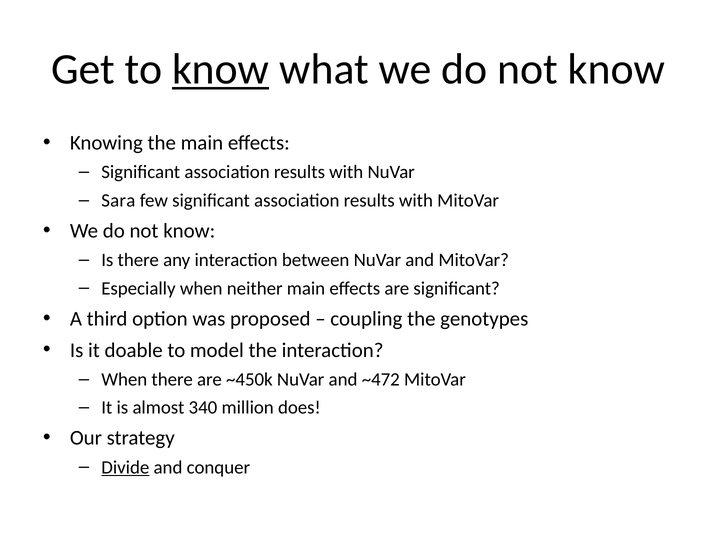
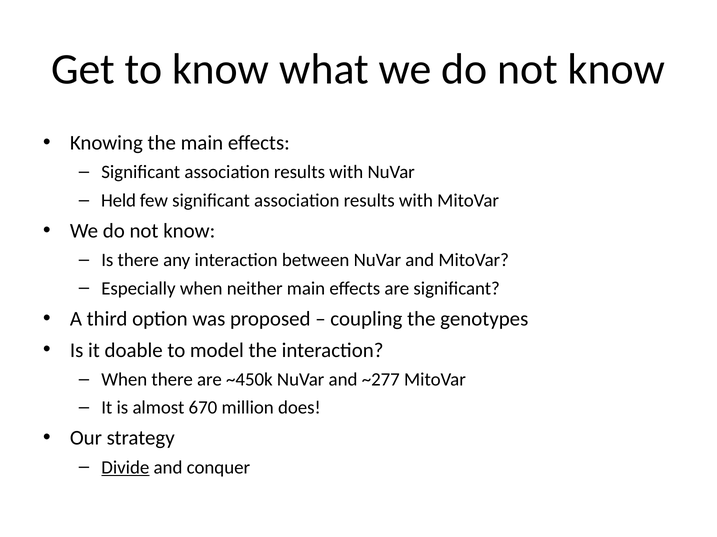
know underline: present -> none (221, 69)
Sara: Sara -> Held (119, 201)
~472: ~472 -> ~277 (381, 380)
340: 340 -> 670 (203, 408)
